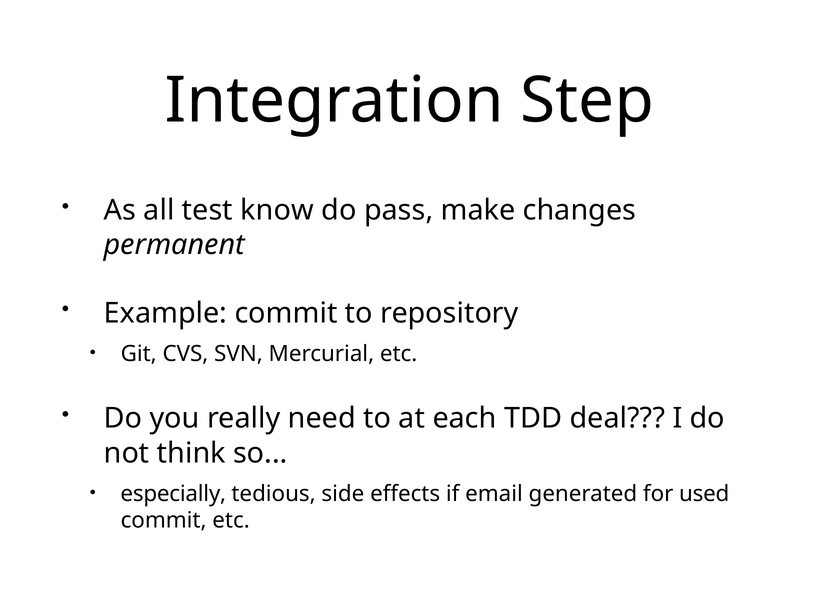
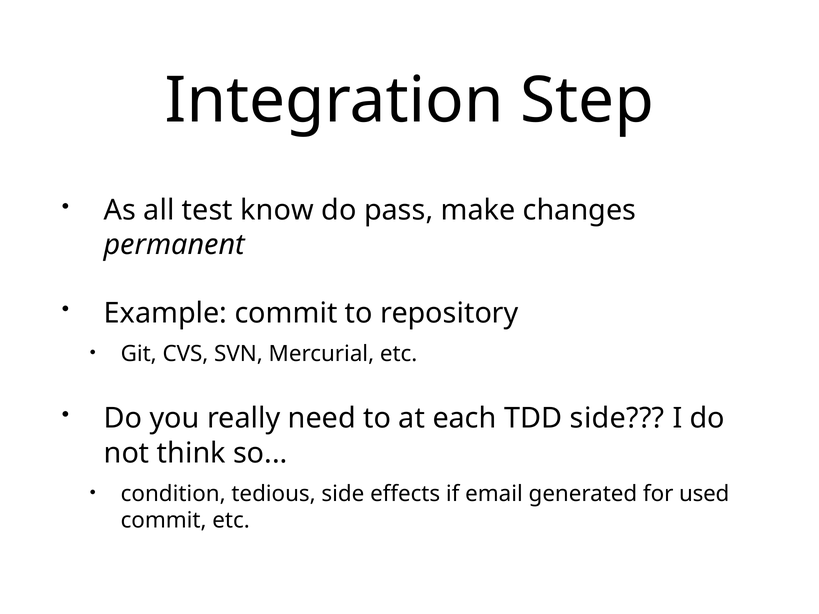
TDD deal: deal -> side (617, 419)
especially: especially -> condition (173, 494)
